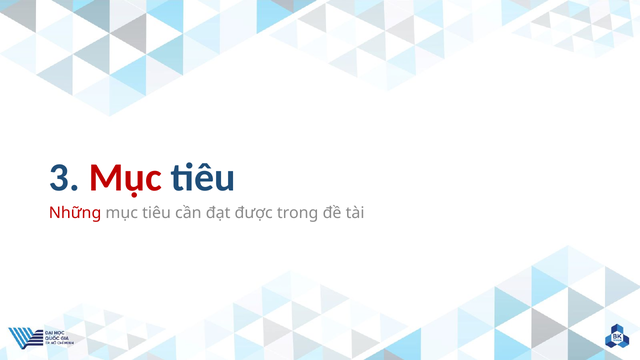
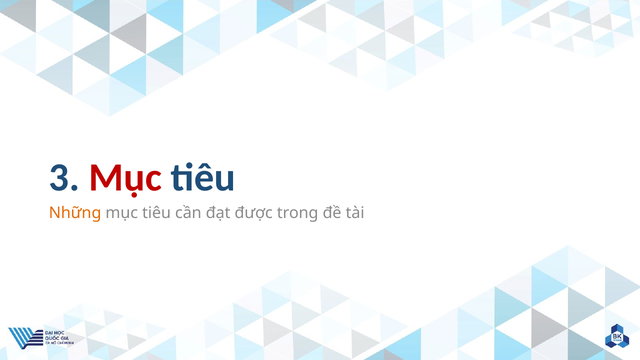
Những colour: red -> orange (75, 213)
